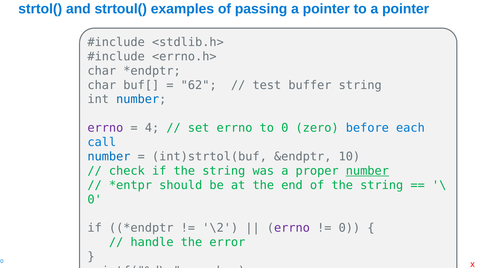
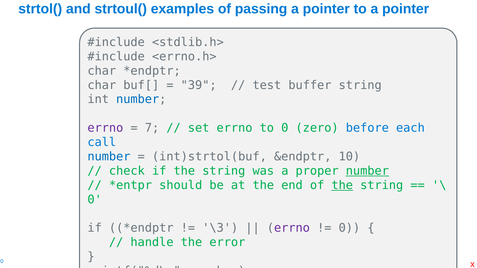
62: 62 -> 39 (199, 85)
4: 4 -> 7 (152, 128)
the underline: none -> present (342, 185)
\2: \2 -> \3 (220, 228)
